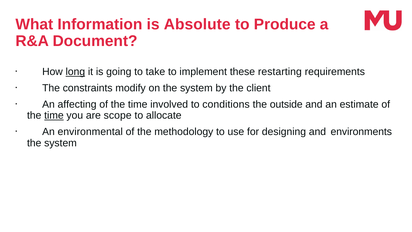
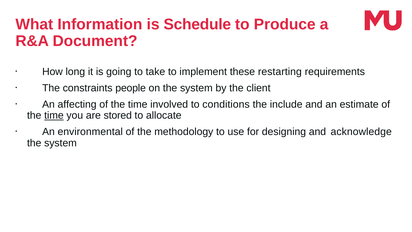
Absolute: Absolute -> Schedule (197, 24)
long underline: present -> none (75, 72)
modify: modify -> people (131, 88)
outside: outside -> include (286, 104)
scope: scope -> stored (118, 115)
environments: environments -> acknowledge (361, 132)
